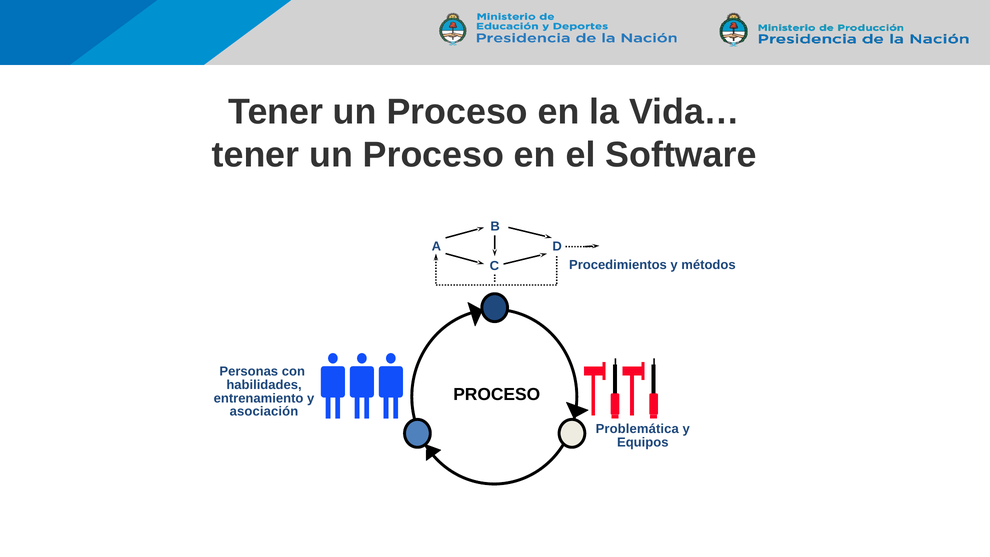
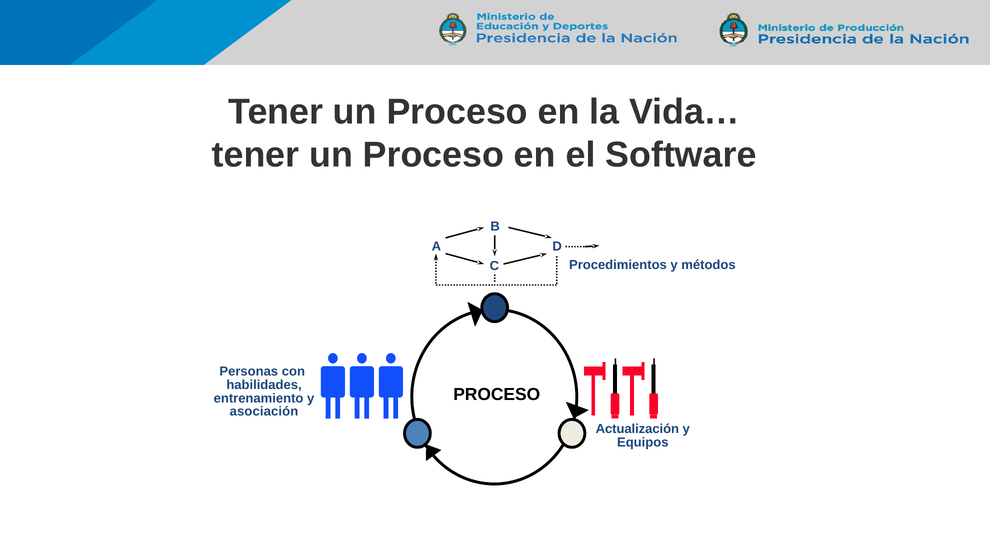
Problemática: Problemática -> Actualización (637, 429)
